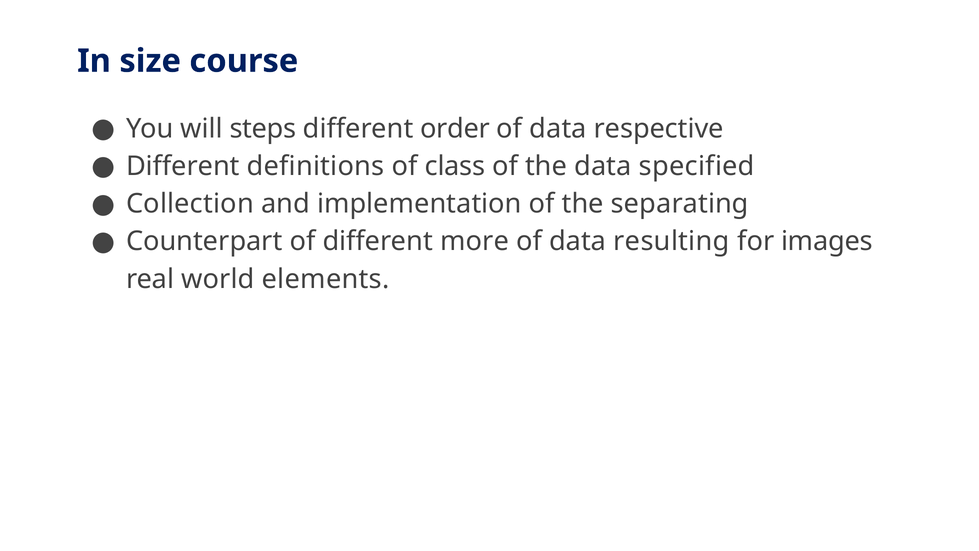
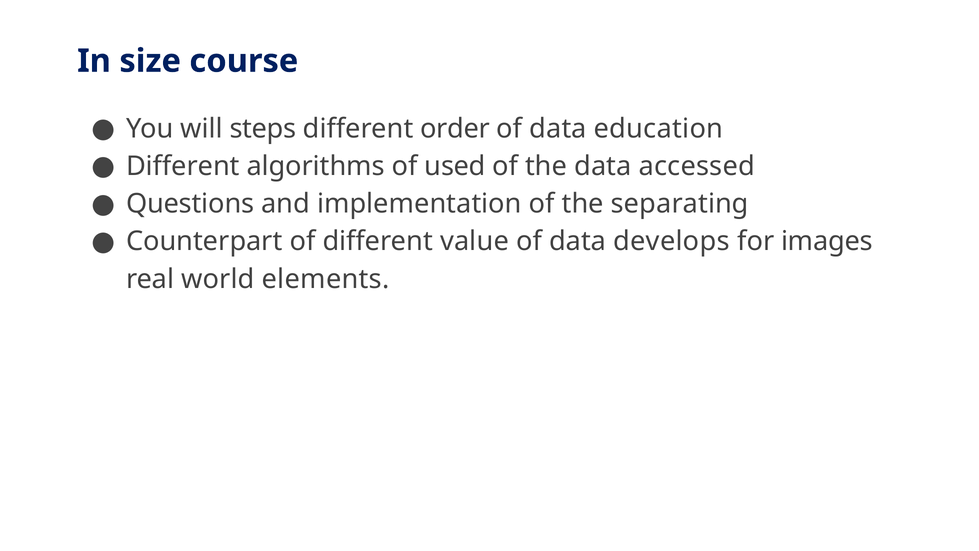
respective: respective -> education (658, 129)
definitions: definitions -> algorithms (316, 166)
class: class -> used (455, 166)
specified: specified -> accessed (697, 166)
Collection: Collection -> Questions (190, 204)
more: more -> value (475, 241)
resulting: resulting -> develops (671, 241)
